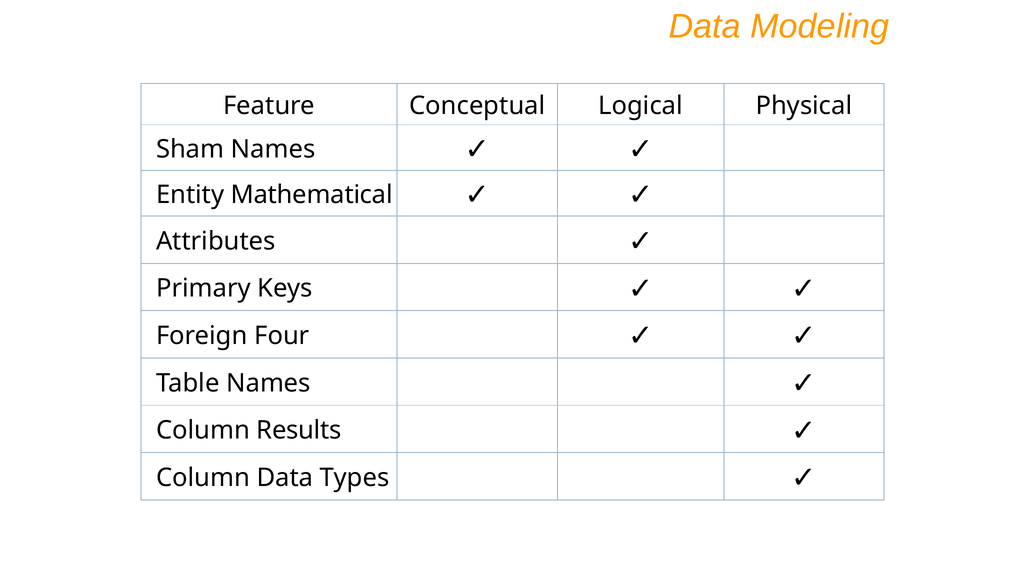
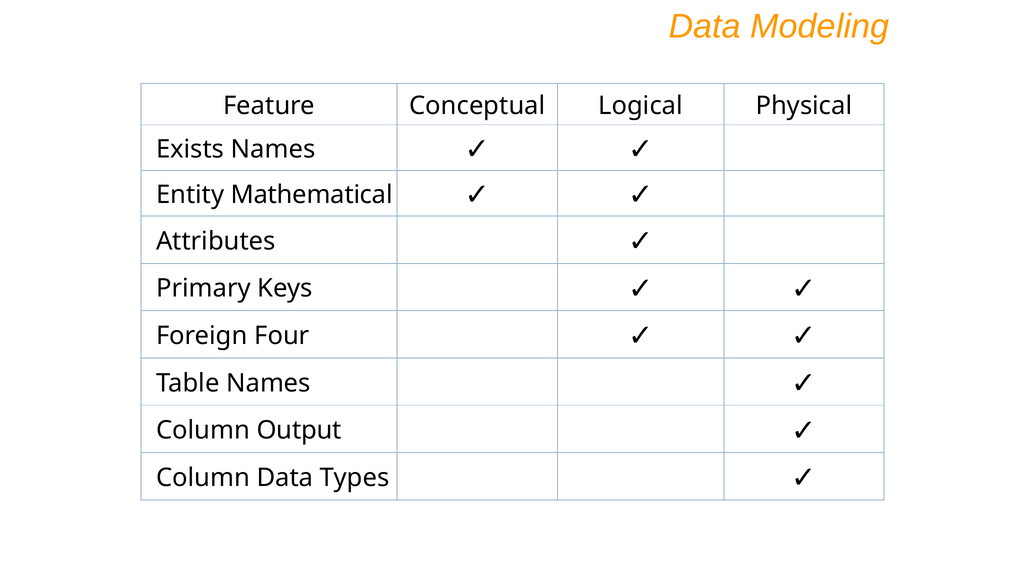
Sham: Sham -> Exists (190, 149)
Results: Results -> Output (299, 430)
